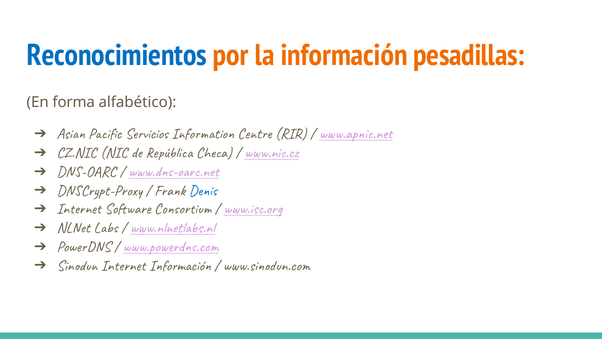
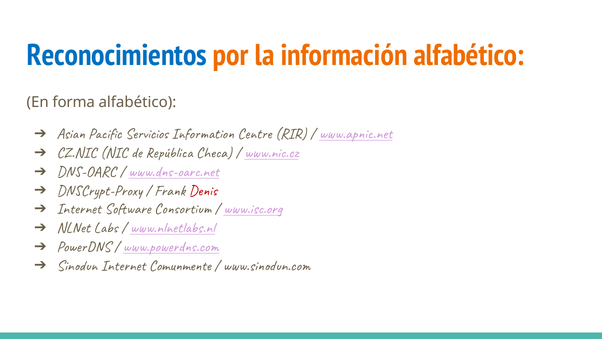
información pesadillas: pesadillas -> alfabético (469, 55)
Denis colour: blue -> red (203, 190)
Internet Información: Información -> Comunmente (180, 265)
